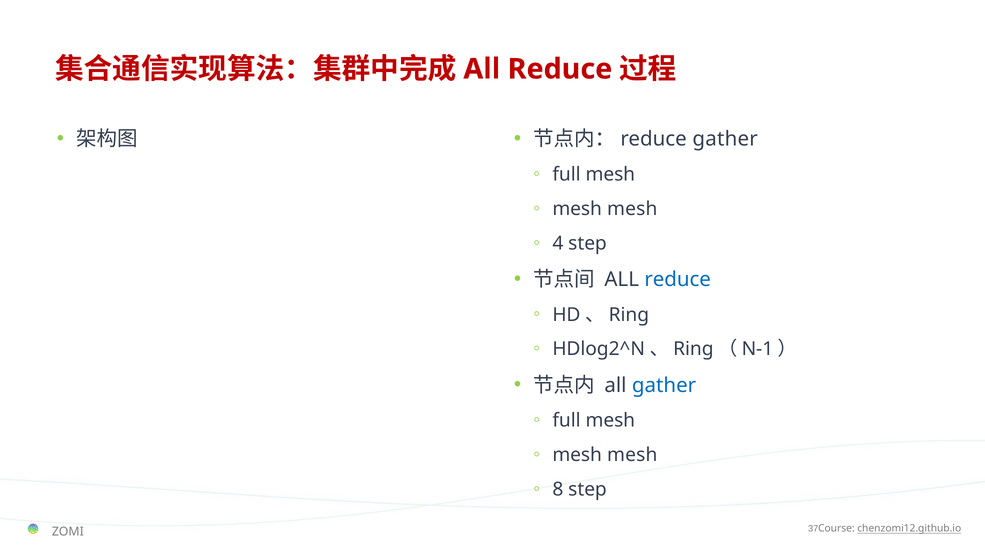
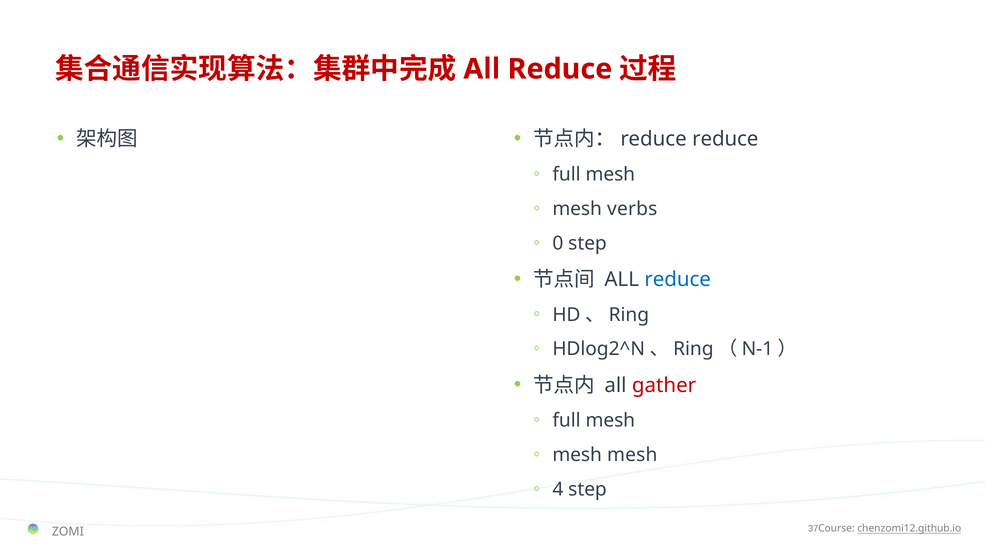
reduce gather: gather -> reduce (725, 139)
mesh: mesh -> verbs (632, 209)
4: 4 -> 0 (558, 243)
gather colour: blue -> red (664, 385)
8: 8 -> 4 (558, 489)
